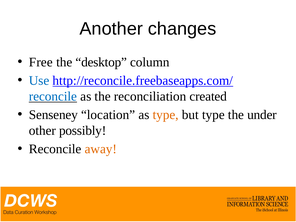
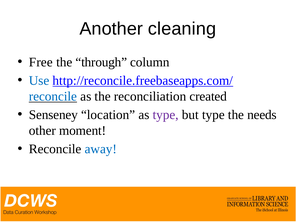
changes: changes -> cleaning (182, 29)
desktop: desktop -> through (101, 62)
type colour: orange -> purple (166, 115)
under: under -> needs (262, 115)
possibly: possibly -> moment (83, 131)
away colour: orange -> blue (101, 149)
